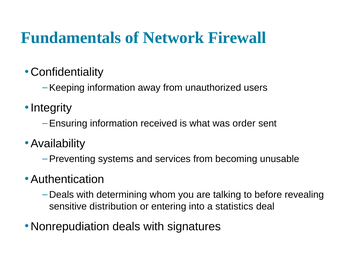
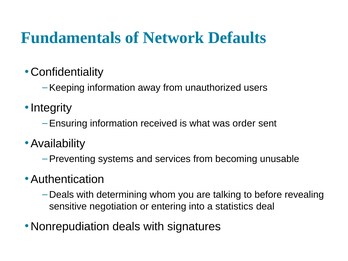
Firewall: Firewall -> Defaults (237, 38)
distribution: distribution -> negotiation (113, 206)
